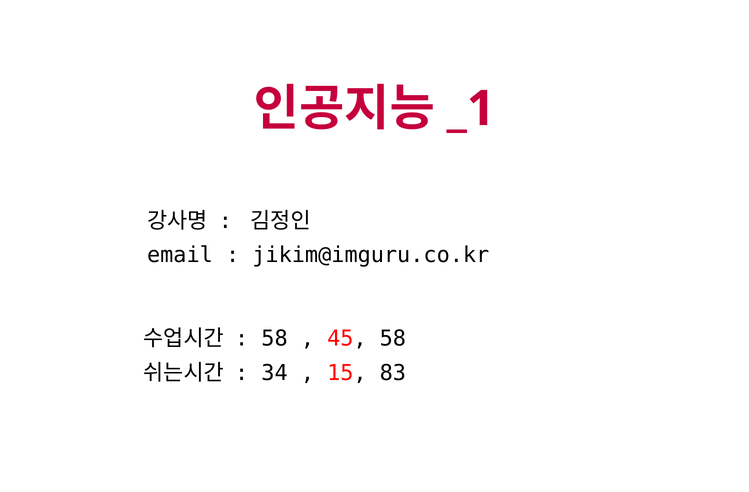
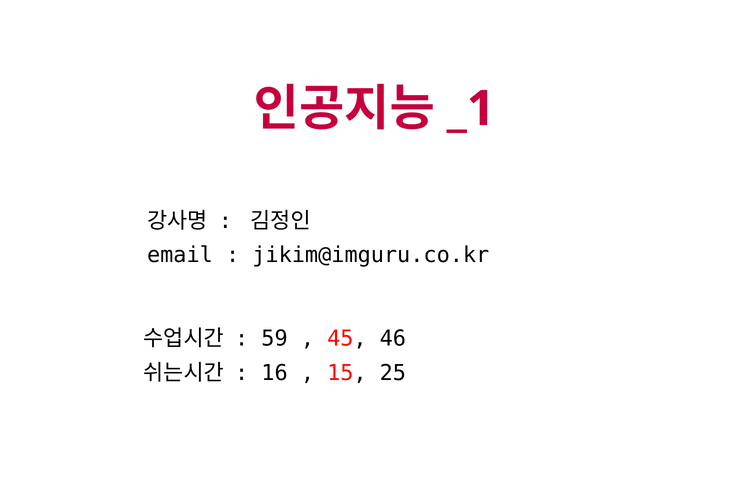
58: 58 -> 59 (275, 339)
45 58: 58 -> 46 (393, 339)
34: 34 -> 16 (275, 373)
83: 83 -> 25 (393, 373)
